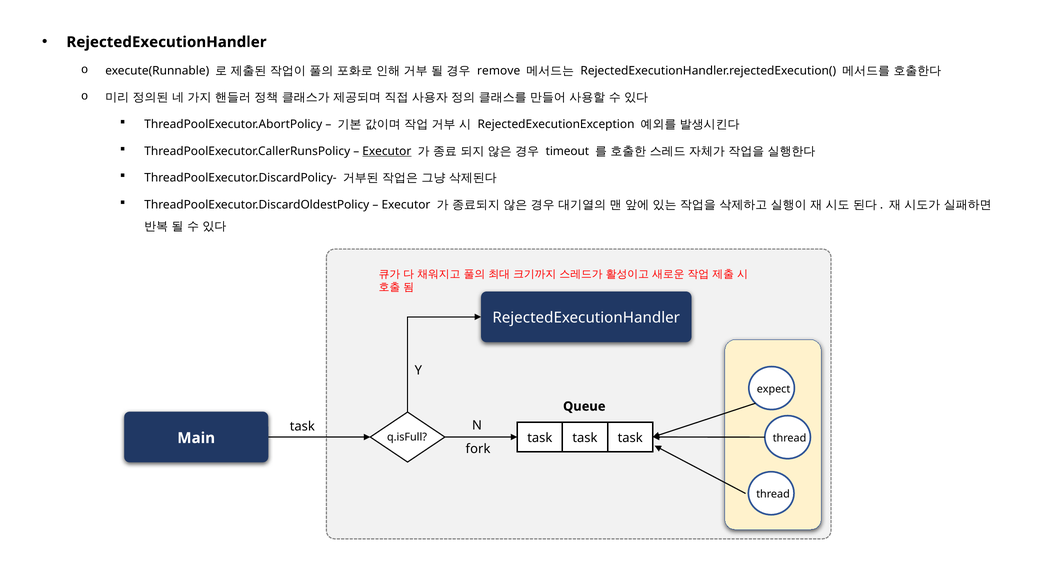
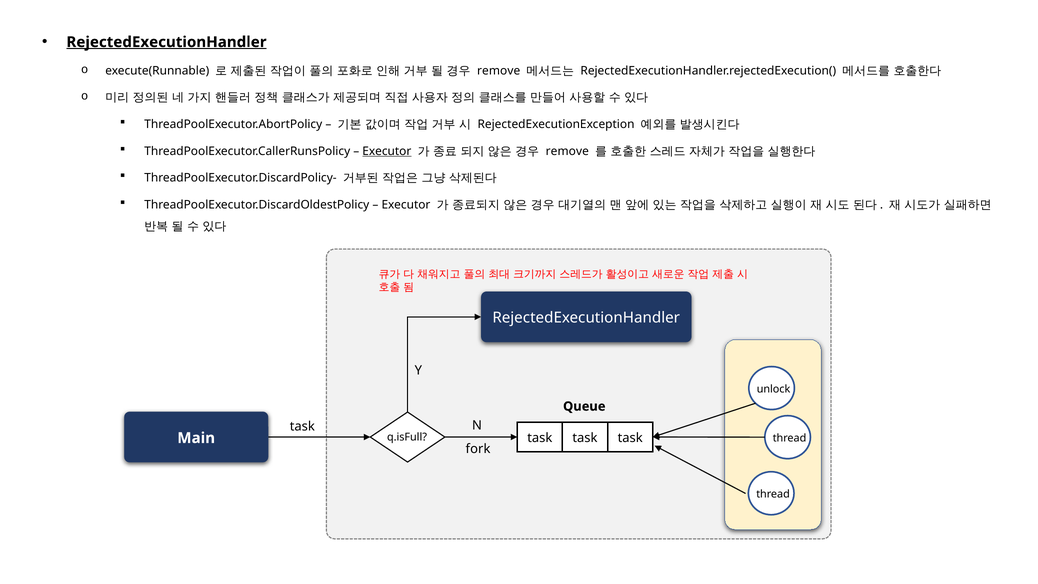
RejectedExecutionHandler underline: none -> present (166, 42)
timeout: timeout -> remove (567, 151)
expect: expect -> unlock (774, 389)
